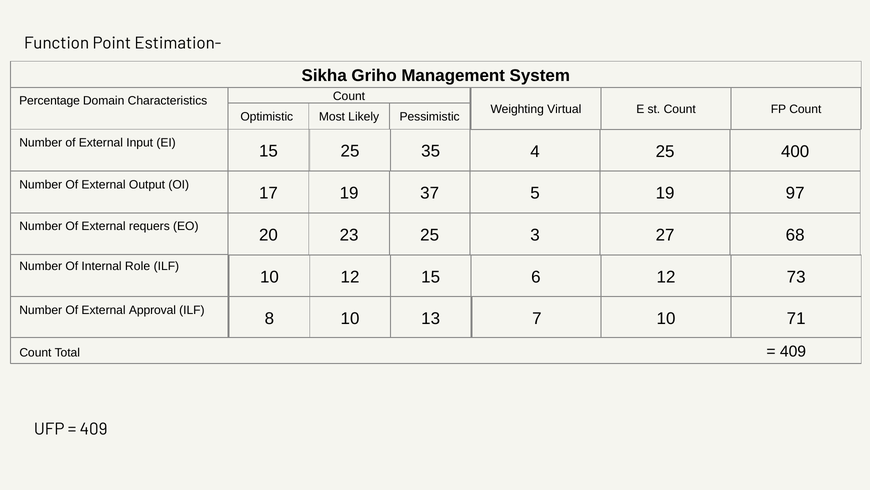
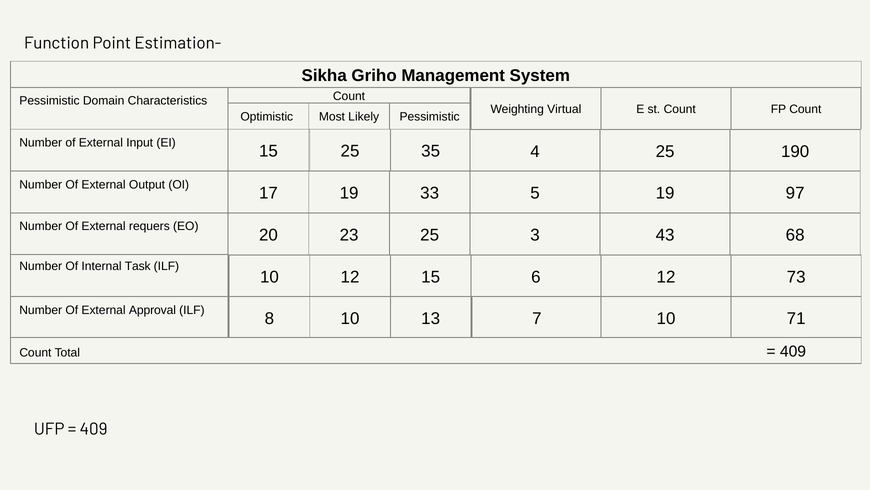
Percentage: Percentage -> Pessimistic (49, 101)
400: 400 -> 190 (795, 151)
37: 37 -> 33 (430, 193)
27: 27 -> 43 (665, 235)
Role: Role -> Task (138, 266)
